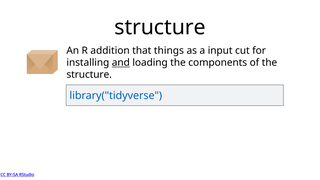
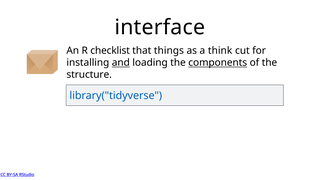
structure: structure -> interface (160, 27)
addition: addition -> checklist (110, 51)
input: input -> think (220, 51)
components underline: none -> present (218, 63)
